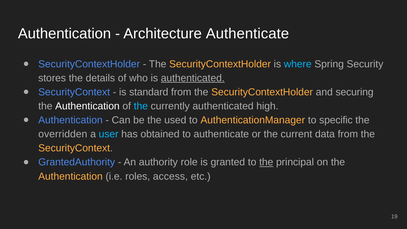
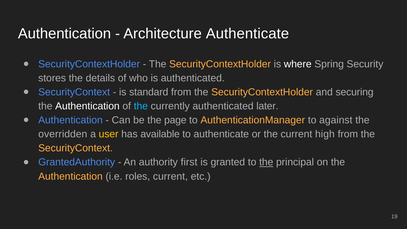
where colour: light blue -> white (298, 64)
authenticated underline: present -> none (193, 78)
high: high -> later (267, 106)
used: used -> page (175, 120)
specific: specific -> against (336, 120)
user colour: light blue -> yellow (109, 134)
obtained: obtained -> available (160, 134)
data: data -> high (325, 134)
role: role -> first (189, 162)
roles access: access -> current (170, 176)
